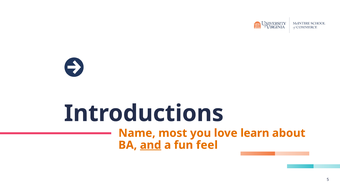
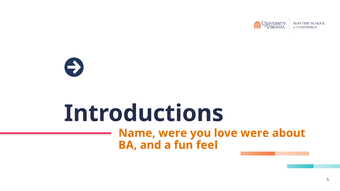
Name most: most -> were (173, 133)
love learn: learn -> were (255, 133)
and underline: present -> none (151, 145)
